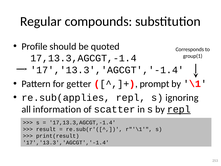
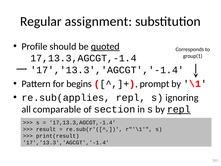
compounds: compounds -> assignment (98, 21)
quoted underline: none -> present (105, 46)
getter: getter -> begins (79, 84)
information: information -> comparable (57, 109)
scatter: scatter -> section (115, 109)
